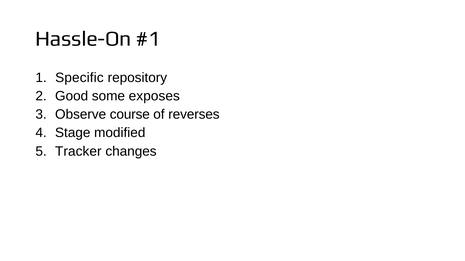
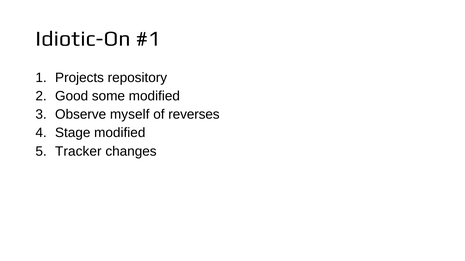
Hassle-On: Hassle-On -> Idiotic-On (83, 39)
Specific: Specific -> Projects (80, 78)
some exposes: exposes -> modified (154, 96)
course: course -> myself (130, 115)
